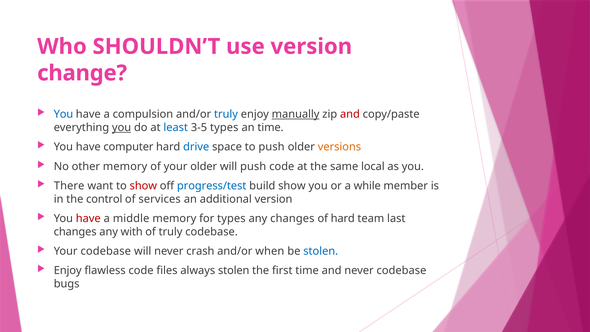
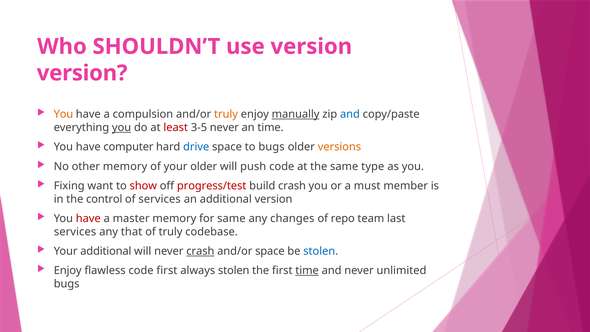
change: change -> version (82, 73)
You colour: blue -> orange (63, 114)
truly colour: blue -> orange (226, 114)
and colour: red -> blue (350, 114)
least colour: blue -> red (176, 127)
3-5 types: types -> never (224, 127)
to push: push -> bugs (272, 147)
local: local -> type (373, 166)
There: There -> Fixing (69, 186)
progress/test colour: blue -> red (212, 186)
build show: show -> crash (292, 186)
while: while -> must (367, 186)
middle: middle -> master (131, 218)
for types: types -> same (231, 218)
of hard: hard -> repo (343, 218)
changes: changes -> services (75, 232)
with: with -> that (132, 232)
Your codebase: codebase -> additional (106, 251)
crash underline: none -> present (200, 251)
and/or when: when -> space (270, 251)
code files: files -> first (167, 271)
time underline: none -> present (307, 271)
never codebase: codebase -> unlimited (401, 271)
